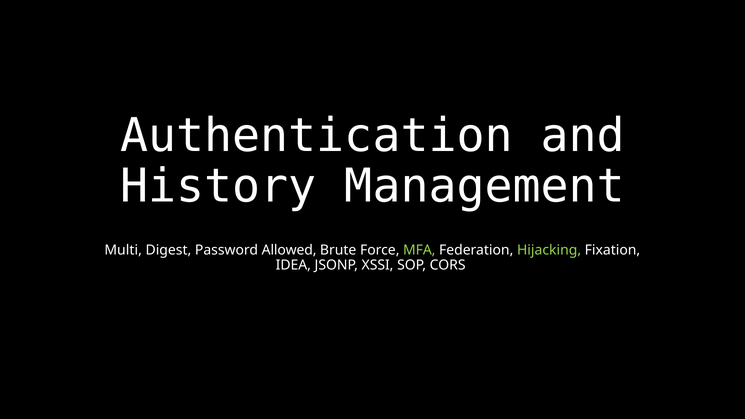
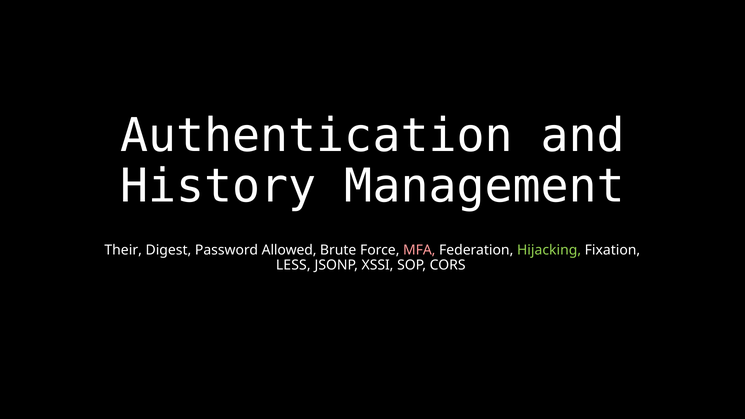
Multi: Multi -> Their (123, 250)
MFA colour: light green -> pink (419, 250)
IDEA: IDEA -> LESS (293, 265)
